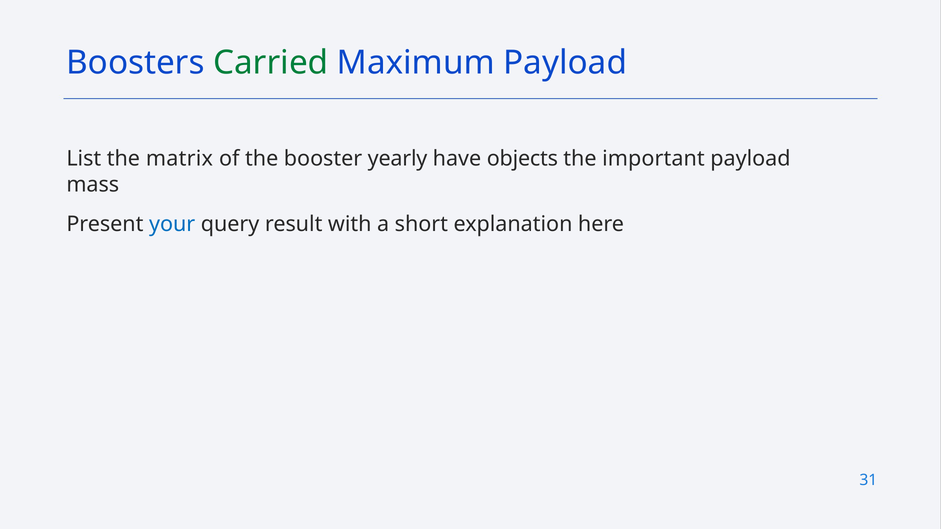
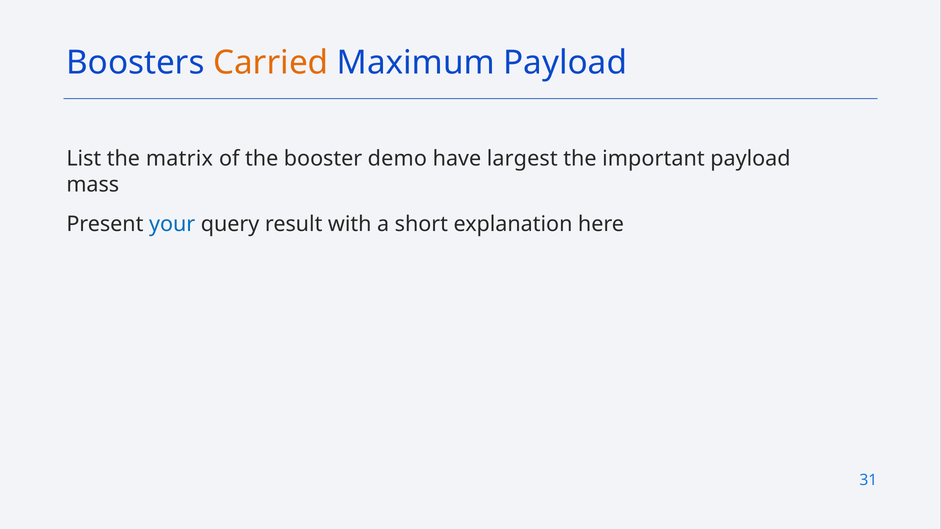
Carried colour: green -> orange (271, 63)
yearly: yearly -> demo (397, 159)
objects: objects -> largest (522, 159)
